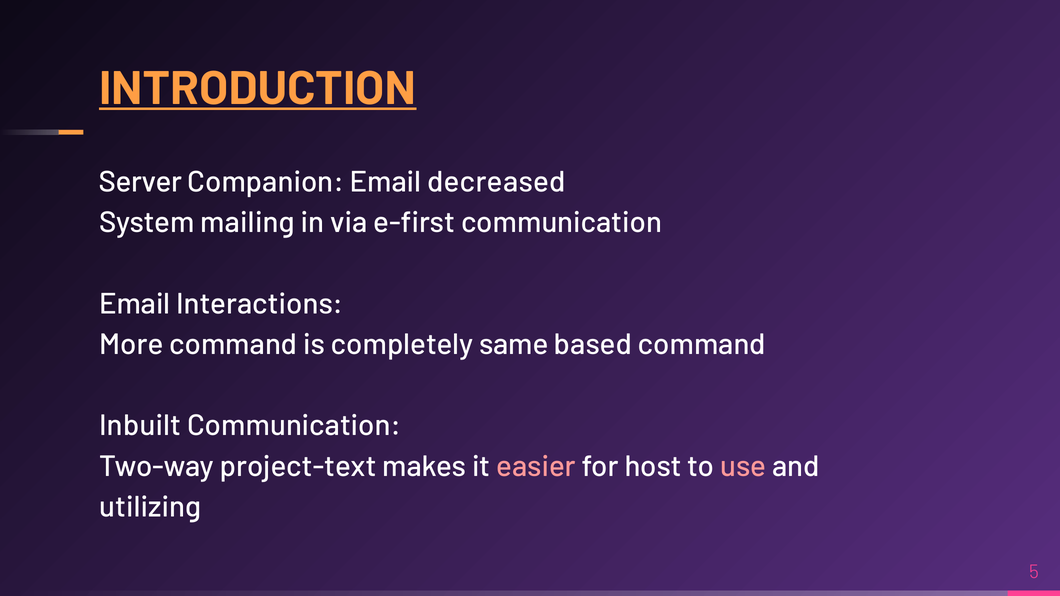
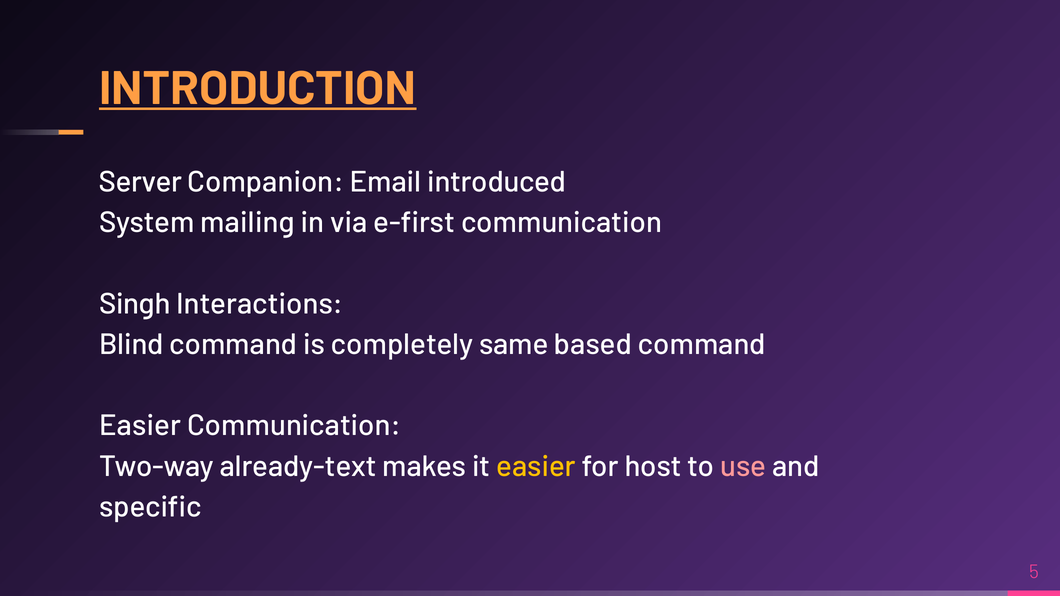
decreased: decreased -> introduced (497, 182)
Email: Email -> Singh (135, 304)
More: More -> Blind (131, 345)
Inbuilt: Inbuilt -> Easier (140, 426)
project-text: project-text -> already-text (298, 467)
easier colour: pink -> yellow (536, 467)
utilizing: utilizing -> specific (150, 507)
